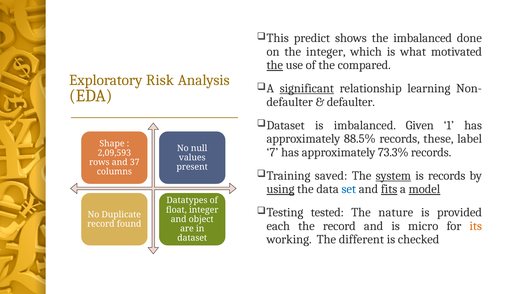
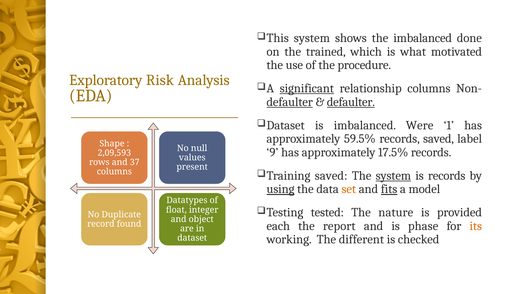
predict: predict -> system (312, 38)
the integer: integer -> trained (326, 52)
the underline: present -> none (275, 65)
compared: compared -> procedure (364, 65)
relationship learning: learning -> columns (429, 88)
defaulter underline: none -> present (290, 102)
defaulter underline: none -> present (351, 102)
Given: Given -> Were (420, 125)
88.5%: 88.5% -> 59.5% (360, 139)
records these: these -> saved (439, 139)
7: 7 -> 9 (272, 152)
73.3%: 73.3% -> 17.5% (393, 152)
set colour: blue -> orange (349, 189)
model underline: present -> none (424, 189)
the record: record -> report (339, 226)
micro: micro -> phase (423, 226)
